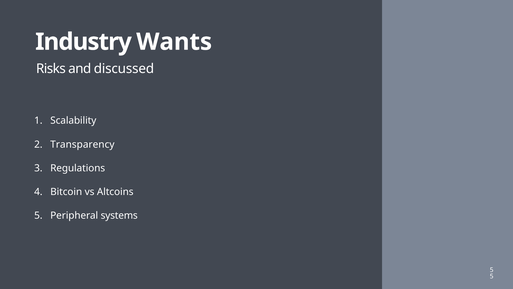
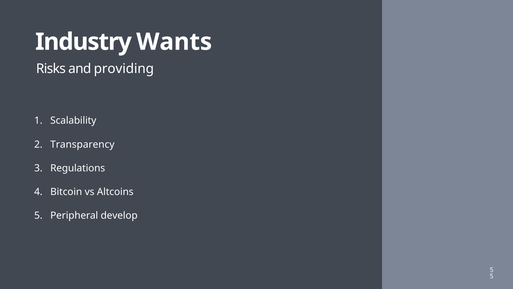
discussed: discussed -> providing (124, 69)
systems: systems -> develop (119, 215)
